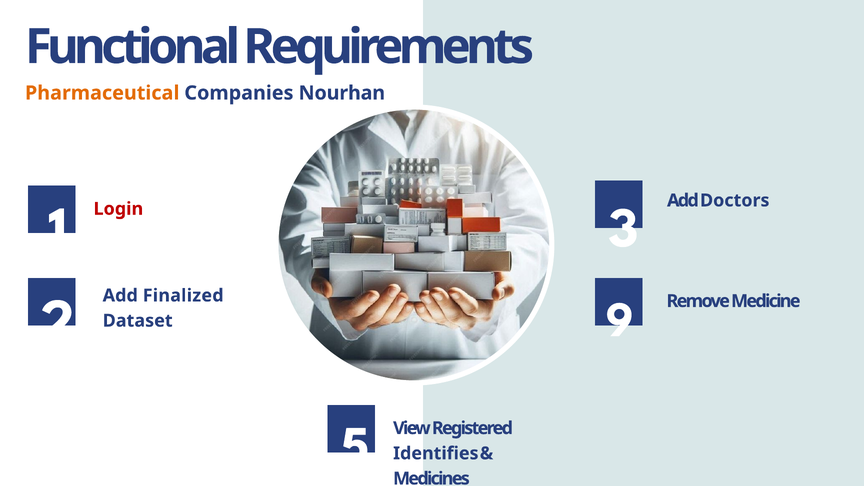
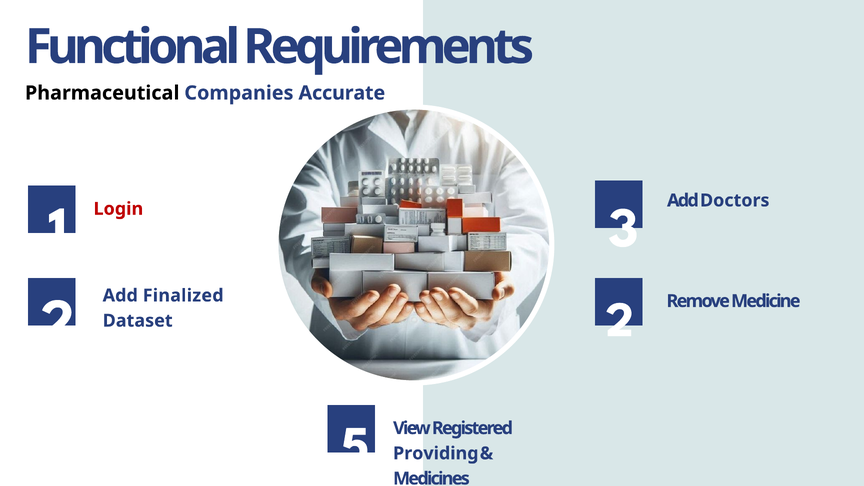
Pharmaceutical colour: orange -> black (102, 93)
Nourhan: Nourhan -> Accurate (342, 93)
Dataset 9: 9 -> 2 (620, 320)
Identifies: Identifies -> Providing (436, 453)
